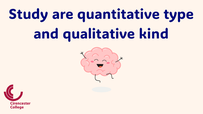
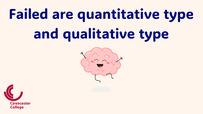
Study: Study -> Failed (29, 14)
qualitative kind: kind -> type (154, 34)
